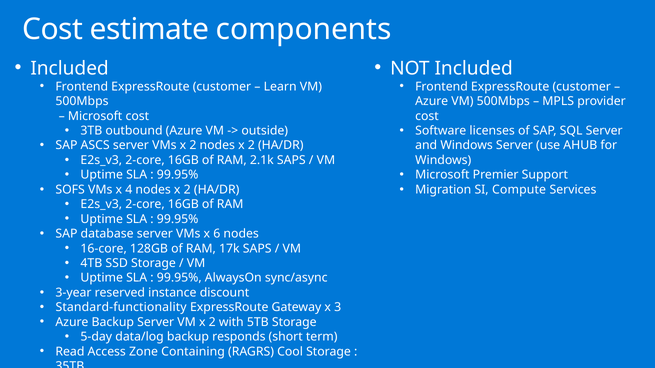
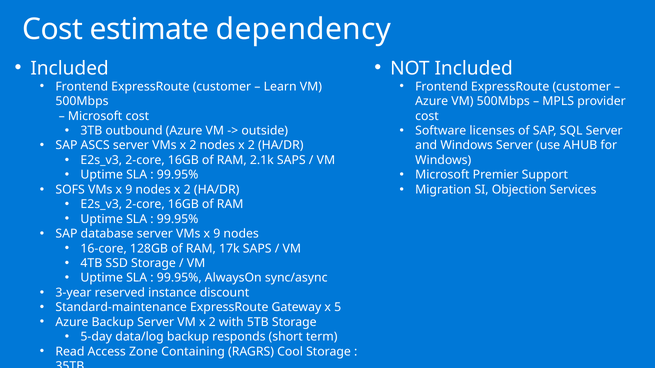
components: components -> dependency (303, 29)
SOFS VMs x 4: 4 -> 9 (129, 190)
Compute: Compute -> Objection (519, 190)
server VMs x 6: 6 -> 9 (217, 234)
Standard-functionality: Standard-functionality -> Standard-maintenance (121, 308)
3: 3 -> 5 (338, 308)
